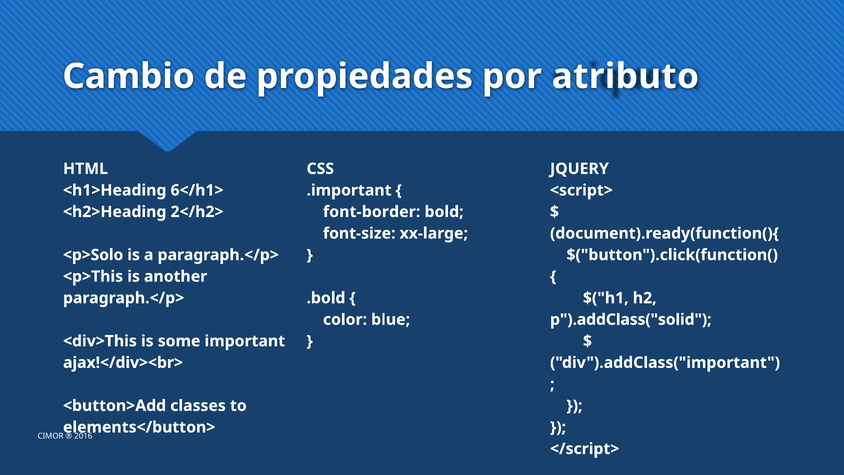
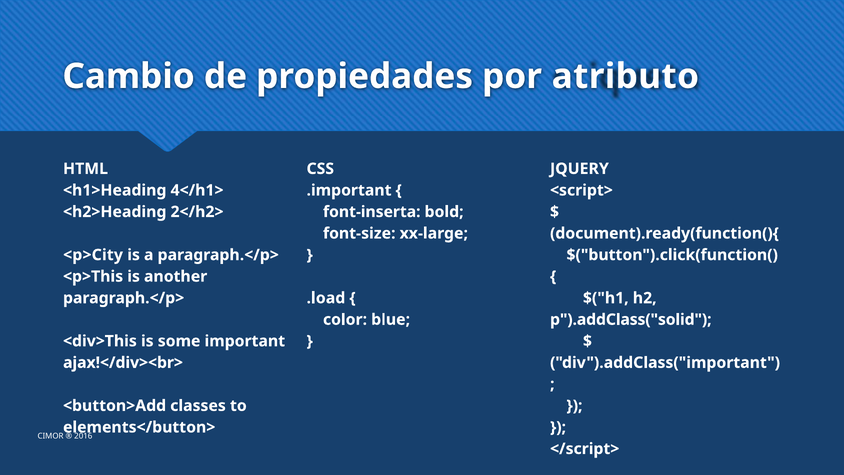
6</h1>: 6</h1> -> 4</h1> (197, 190)
font-border: font-border -> font-inserta (372, 212)
<p>Solo: <p>Solo -> <p>City (93, 255)
.bold: .bold -> .load (326, 298)
